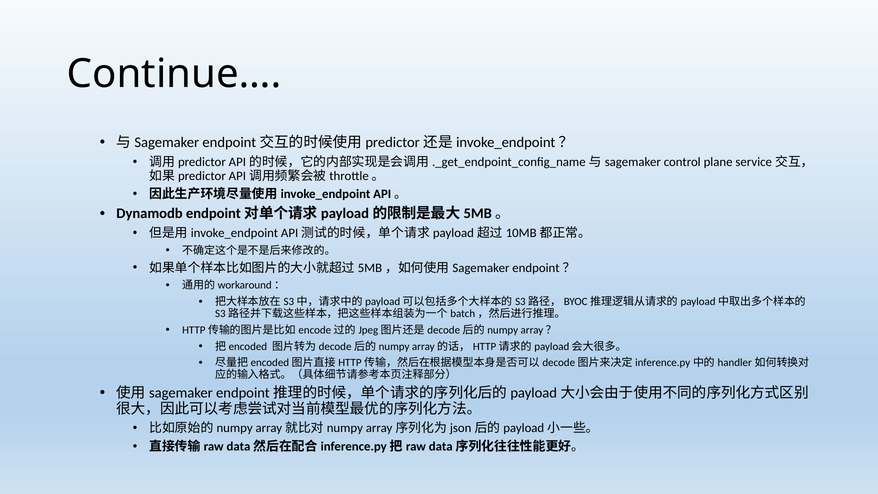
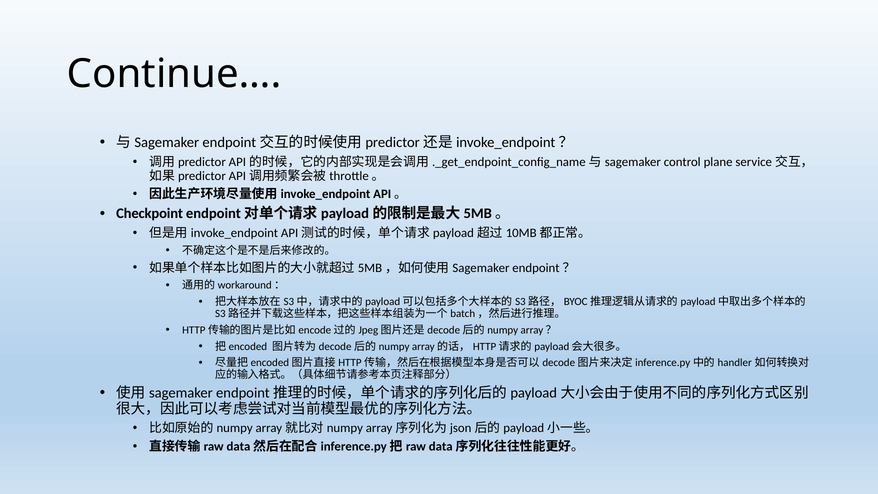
Dynamodb: Dynamodb -> Checkpoint (150, 214)
